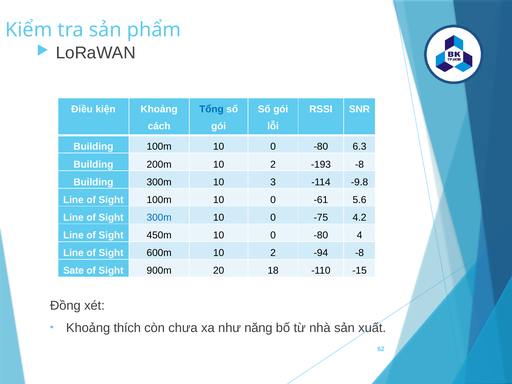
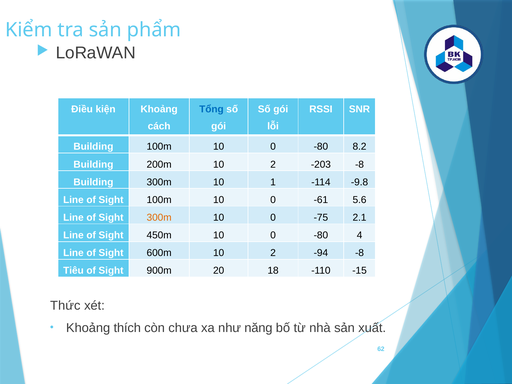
6.3: 6.3 -> 8.2 (360, 147)
-193: -193 -> -203 (321, 164)
3: 3 -> 1 (273, 182)
300m colour: blue -> orange (159, 217)
4.2: 4.2 -> 2.1 (360, 217)
Sate: Sate -> Tiêu (73, 271)
Đồng: Đồng -> Thức (65, 305)
